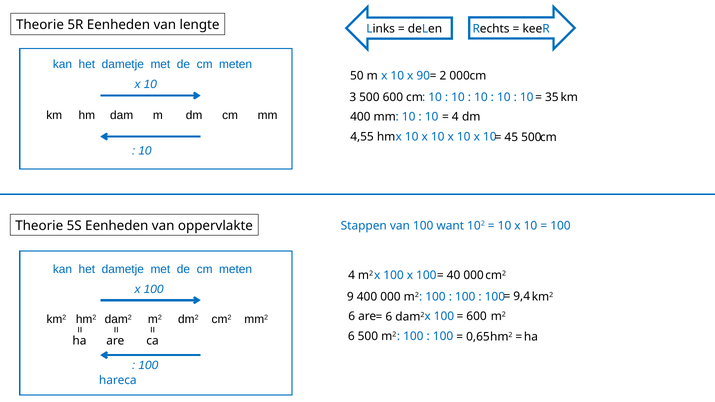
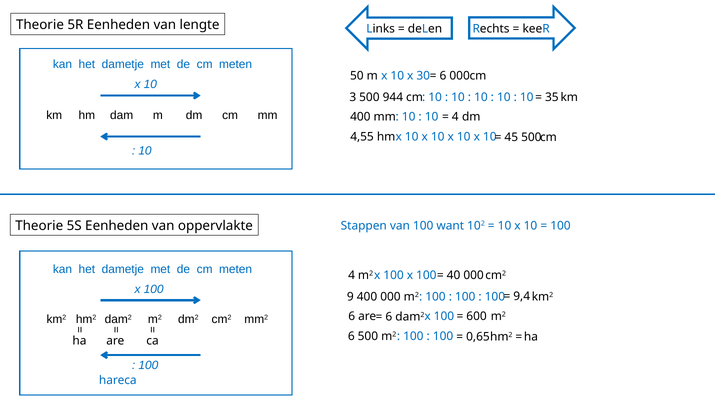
90: 90 -> 30 (423, 76)
2: 2 -> 6 (443, 76)
500 600: 600 -> 944 (393, 97)
